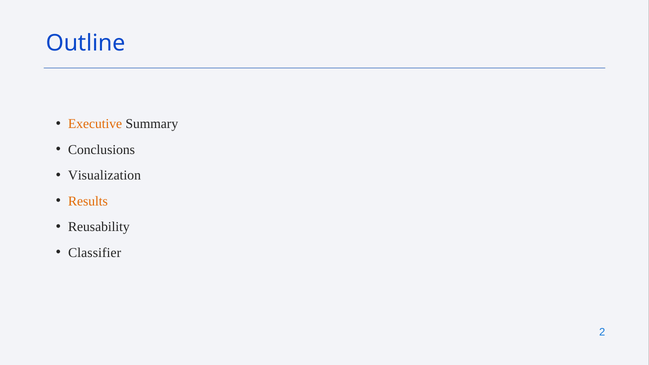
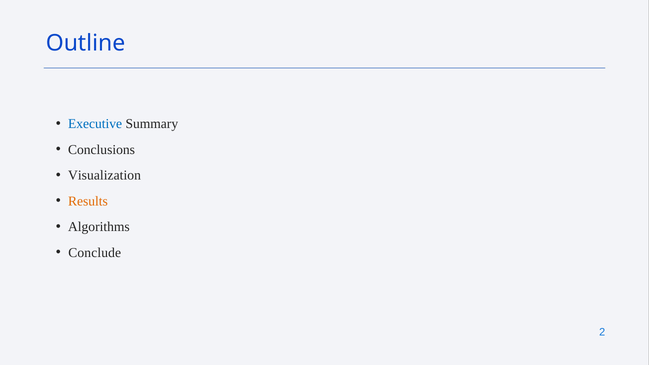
Executive colour: orange -> blue (95, 124)
Reusability: Reusability -> Algorithms (99, 227)
Classifier: Classifier -> Conclude (95, 253)
